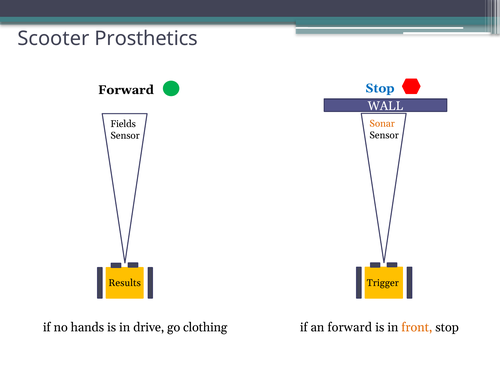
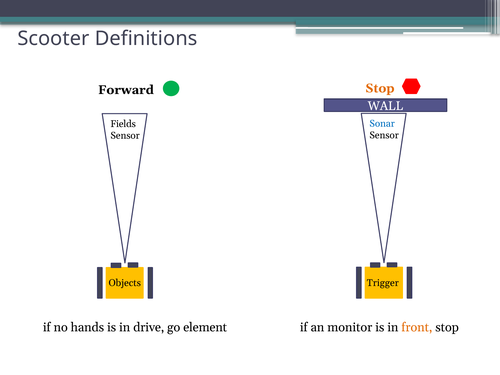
Prosthetics: Prosthetics -> Definitions (146, 38)
Stop colour: blue -> orange (380, 88)
Sonar colour: orange -> blue (382, 124)
Results: Results -> Objects (125, 283)
clothing: clothing -> element (205, 327)
an forward: forward -> monitor (350, 327)
